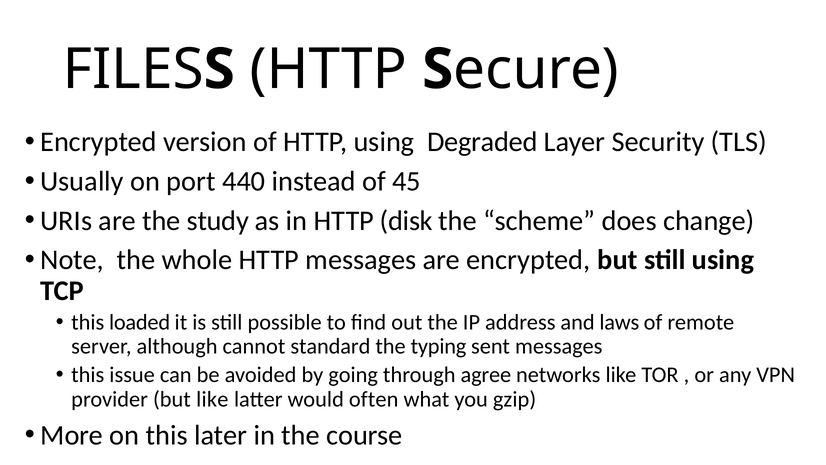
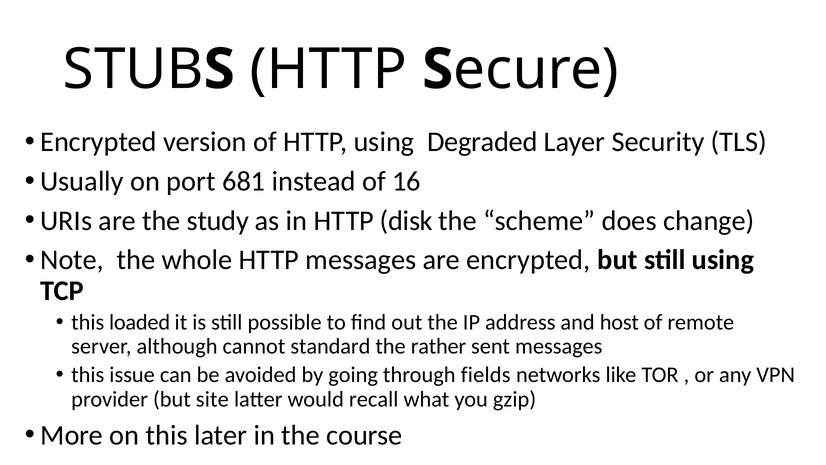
FILES: FILES -> STUB (133, 69)
440: 440 -> 681 (244, 181)
45: 45 -> 16 (406, 181)
laws: laws -> host (619, 322)
typing: typing -> rather (439, 346)
agree: agree -> fields (486, 375)
but like: like -> site (212, 399)
often: often -> recall (374, 399)
